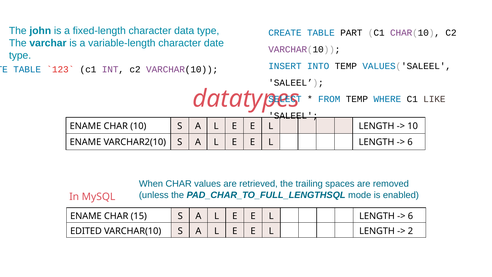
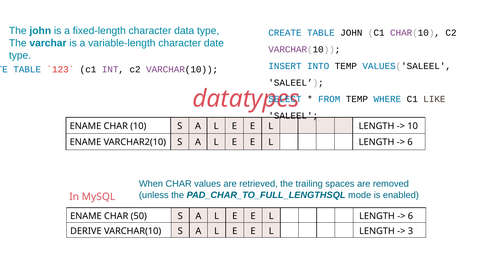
TABLE PART: PART -> JOHN (351, 33)
15: 15 -> 50 (139, 216)
EDITED: EDITED -> DERIVE (86, 231)
2: 2 -> 3 (410, 231)
